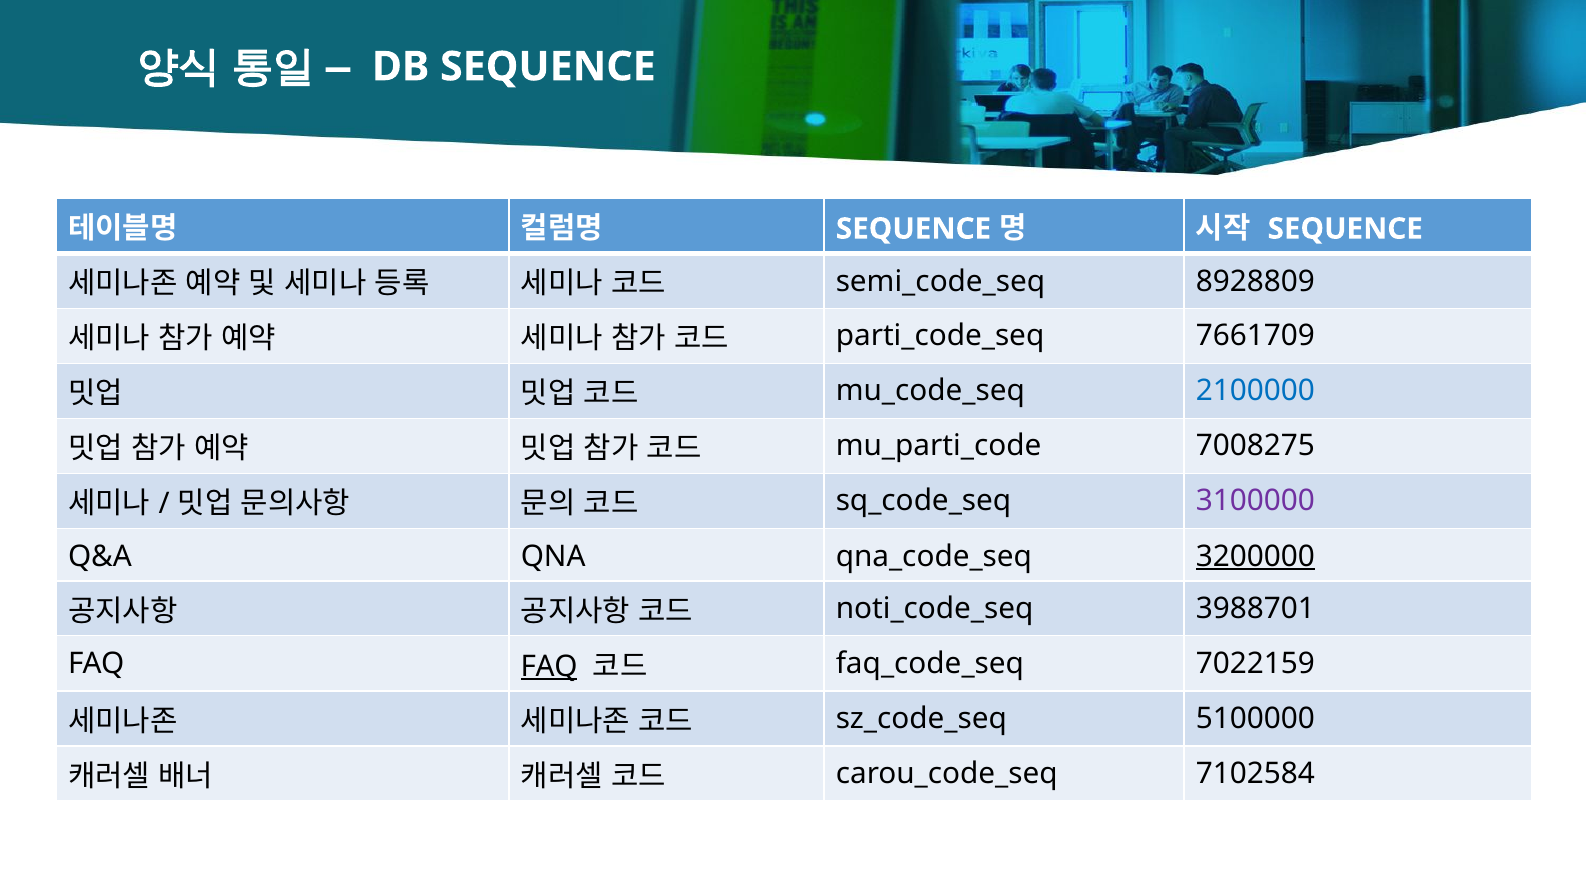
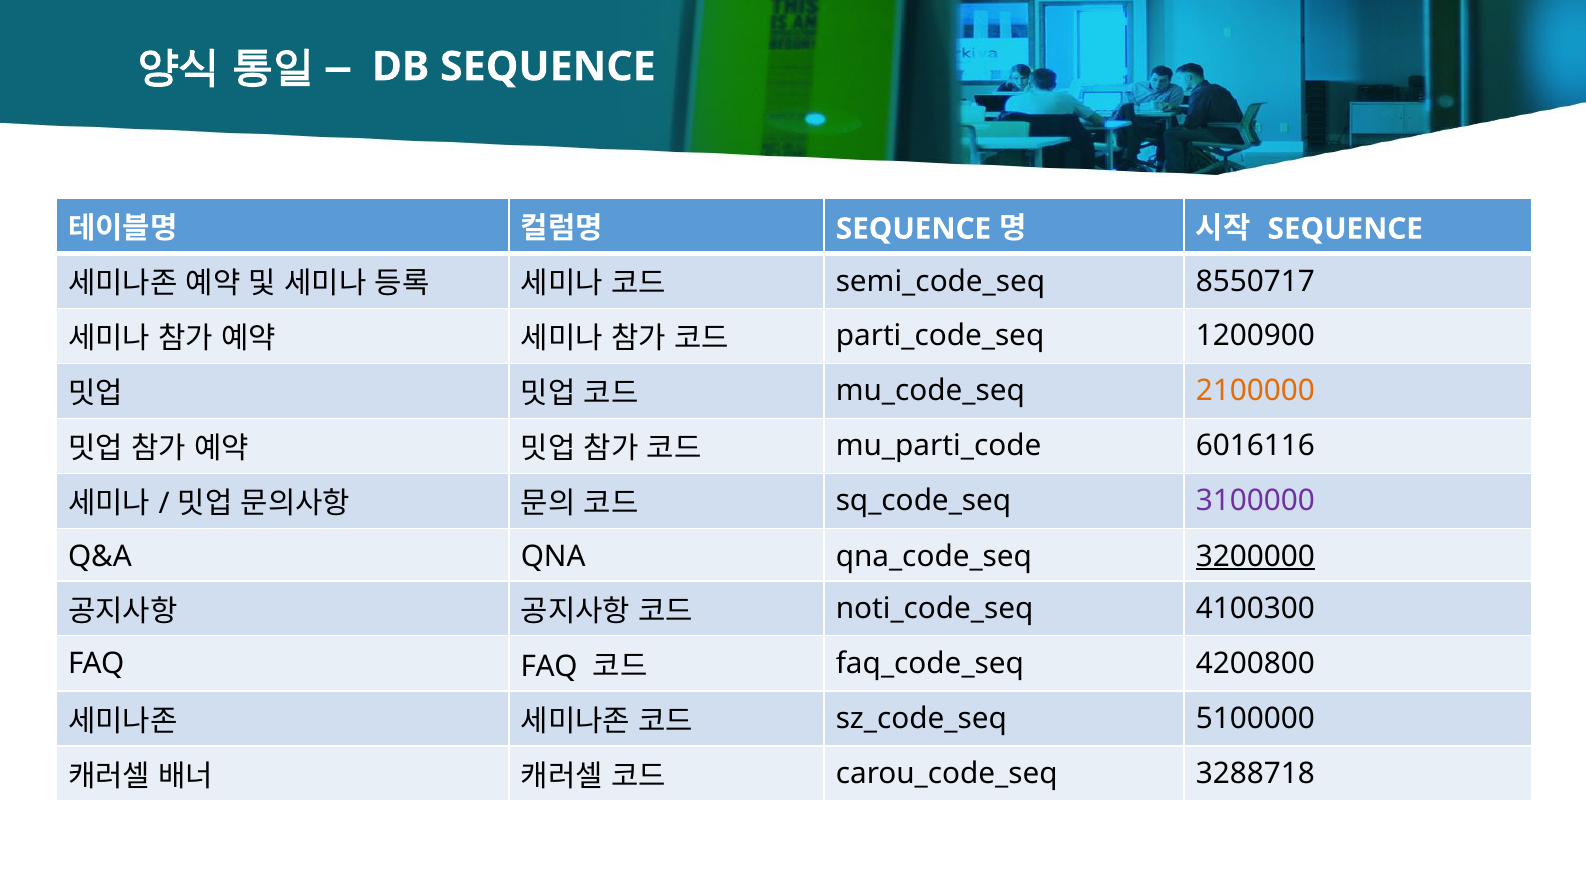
8928809: 8928809 -> 8550717 (1255, 281)
7661709: 7661709 -> 1200900 (1255, 336)
2100000 colour: blue -> orange (1255, 391)
7008275: 7008275 -> 6016116 (1255, 446)
3988701: 3988701 -> 4100300 (1255, 609)
FAQ underline: present -> none (549, 667)
7022159: 7022159 -> 4200800 (1255, 664)
7102584: 7102584 -> 3288718 (1255, 774)
